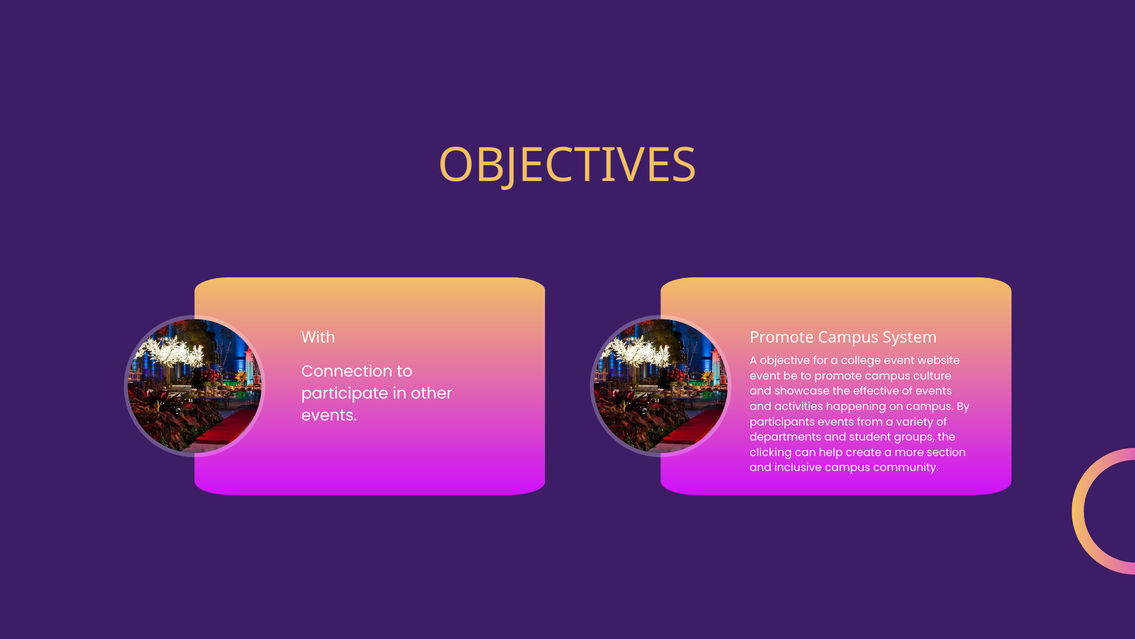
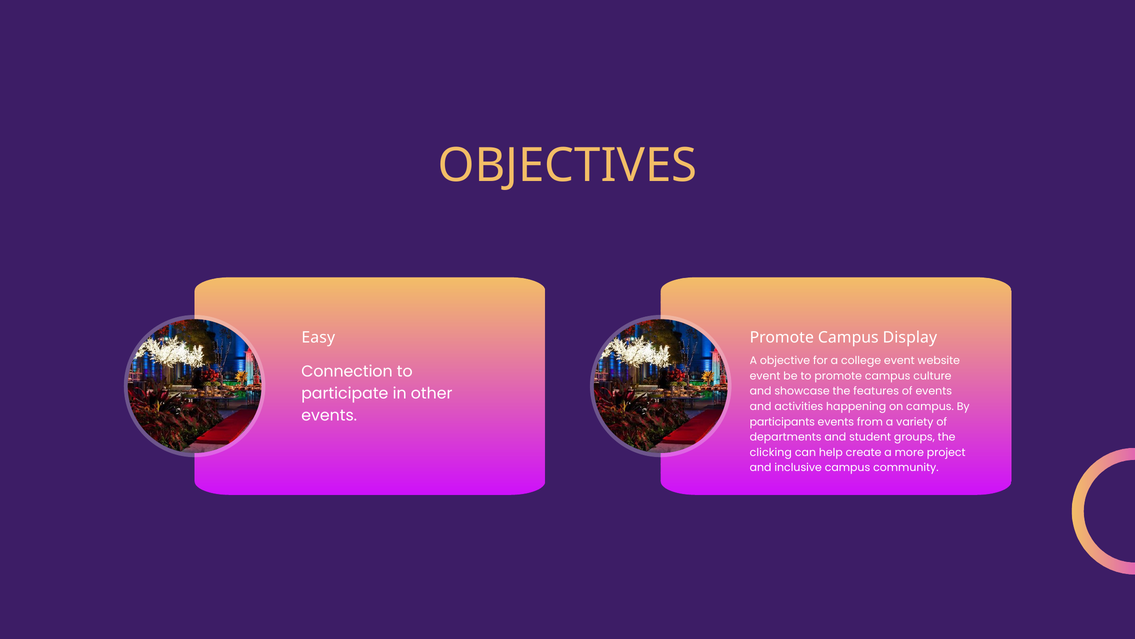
With: With -> Easy (318, 337)
System: System -> Display (910, 337)
effective: effective -> features (876, 391)
section: section -> project (946, 452)
